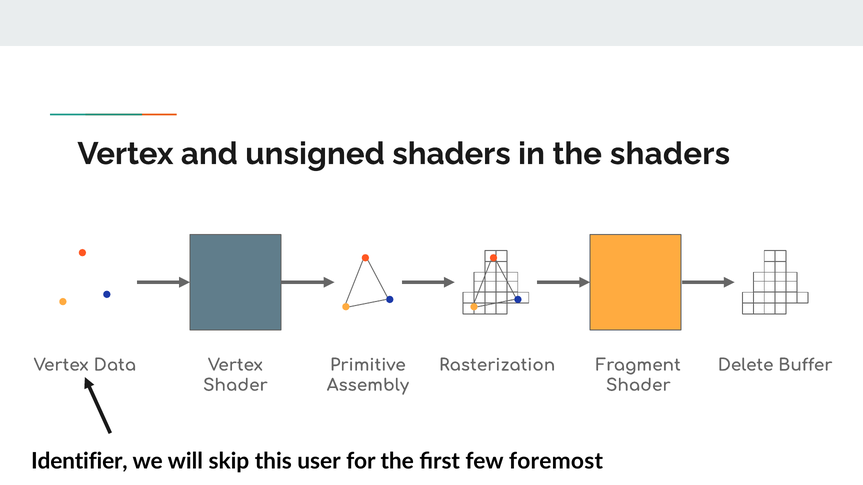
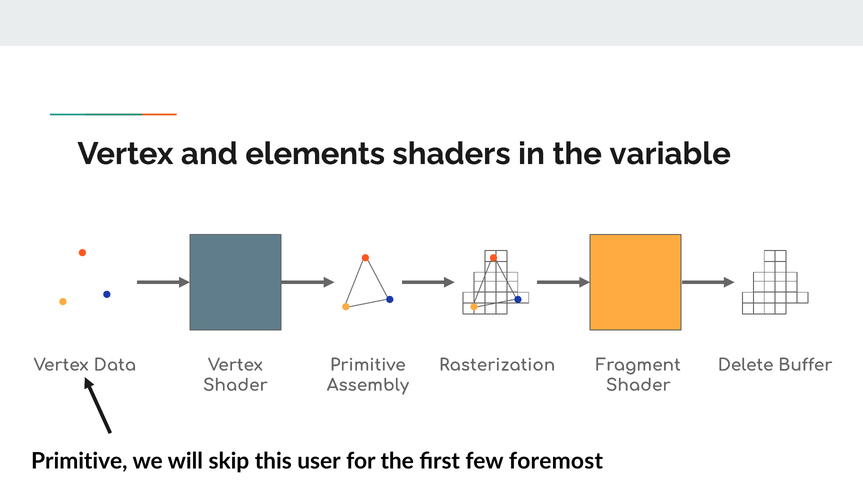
unsigned: unsigned -> elements (315, 154)
the shaders: shaders -> variable (670, 154)
Identifier: Identifier -> Primitive (79, 462)
